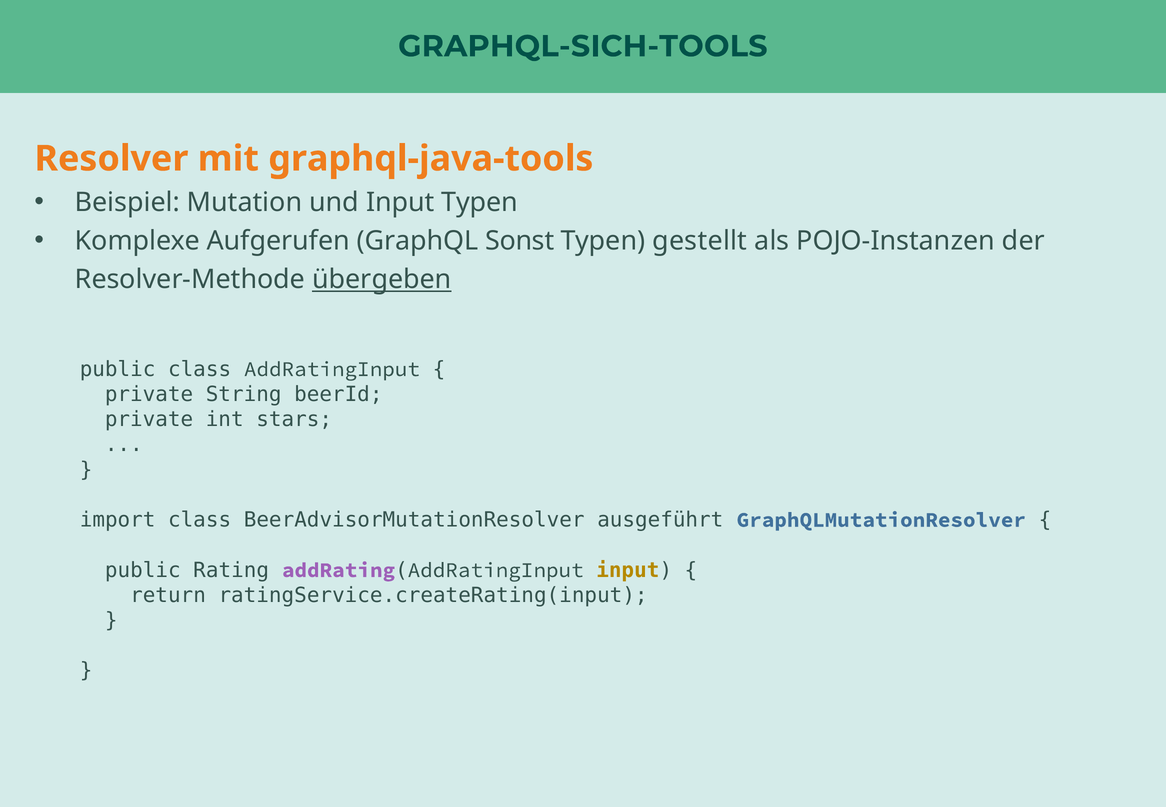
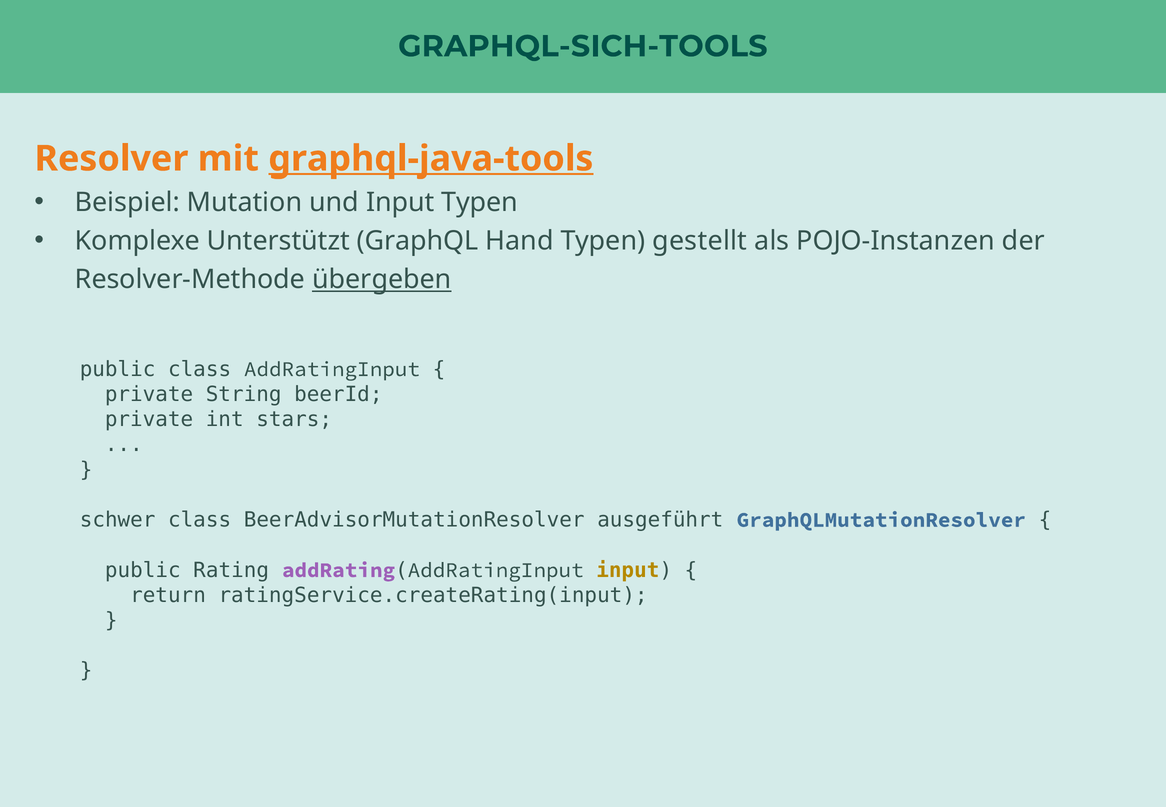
graphql-java-tools underline: none -> present (431, 159)
Aufgerufen: Aufgerufen -> Unterstützt (278, 241)
Sonst: Sonst -> Hand (519, 241)
import: import -> schwer (118, 520)
